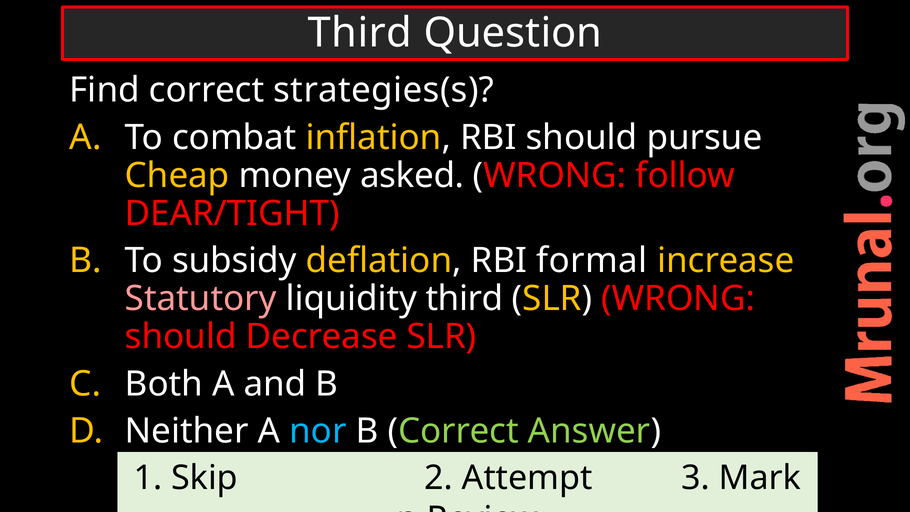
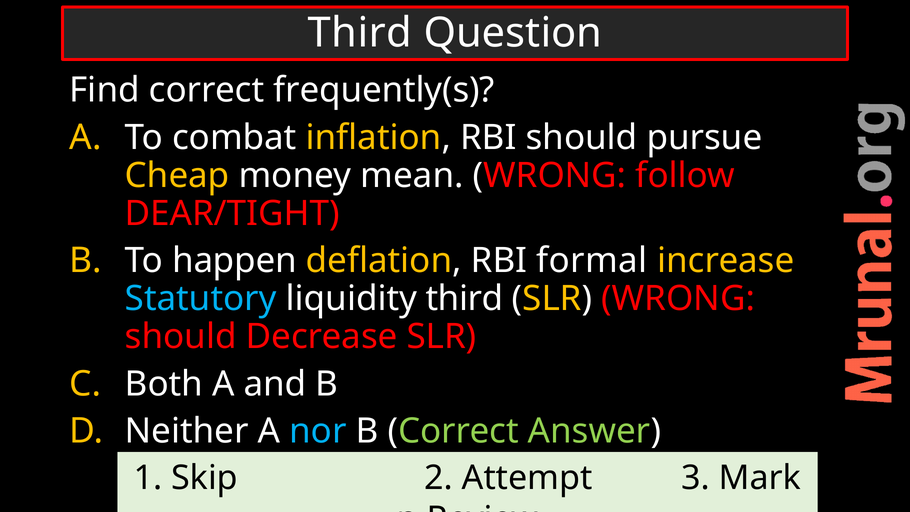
strategies(s: strategies(s -> frequently(s (384, 90)
asked: asked -> mean (412, 176)
subsidy: subsidy -> happen (234, 261)
Statutory colour: pink -> light blue (201, 299)
